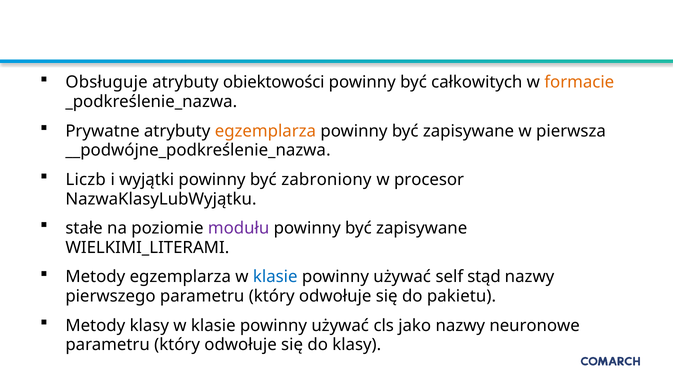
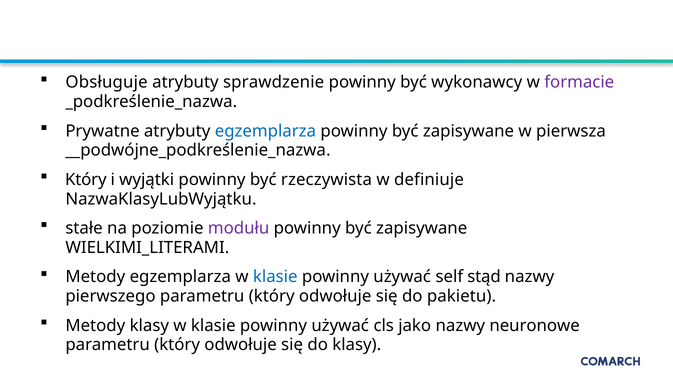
obiektowości: obiektowości -> sprawdzenie (274, 82)
całkowitych: całkowitych -> wykonawcy (477, 82)
formacie colour: orange -> purple (579, 82)
egzemplarza colour: orange -> blue (265, 131)
Liczb: Liczb -> Który (86, 179)
zabroniony: zabroniony -> rzeczywista (326, 179)
procesor: procesor -> definiuje (429, 179)
